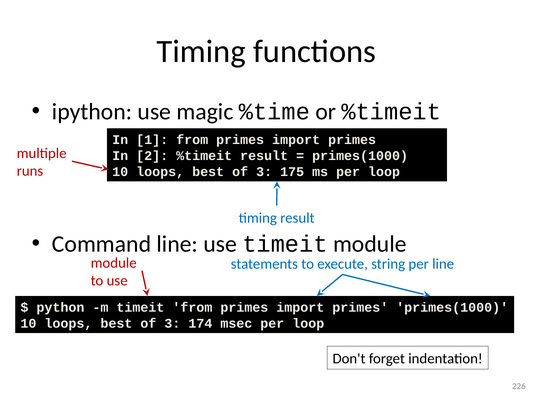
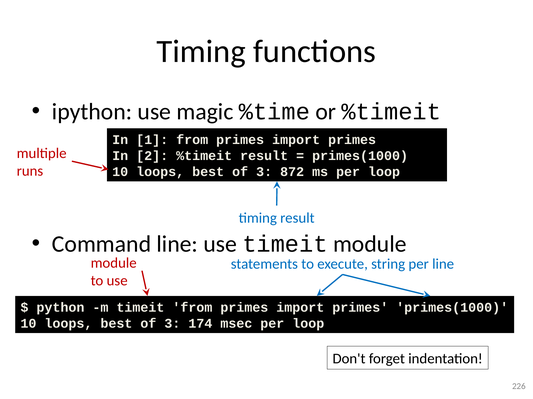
175: 175 -> 872 (292, 172)
